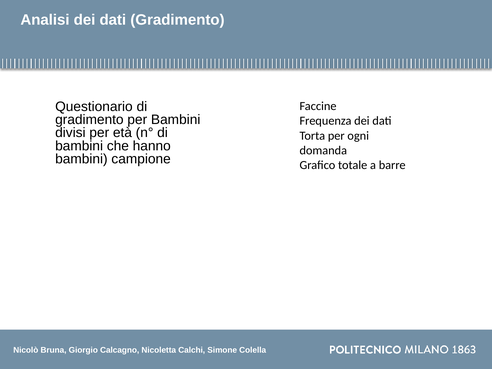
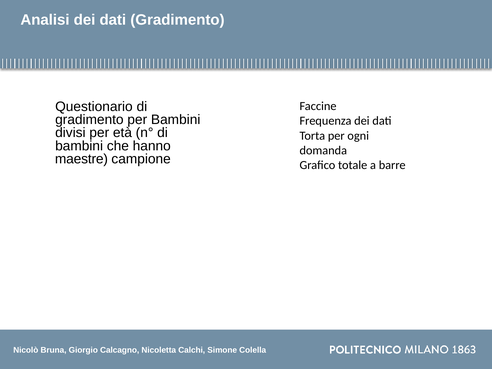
bambini: bambini -> maestre (81, 159)
